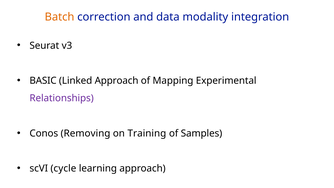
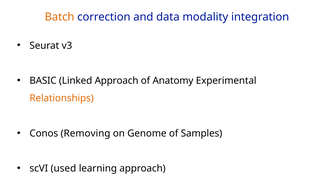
Mapping: Mapping -> Anatomy (173, 81)
Relationships colour: purple -> orange (62, 98)
Training: Training -> Genome (147, 133)
cycle: cycle -> used (63, 168)
